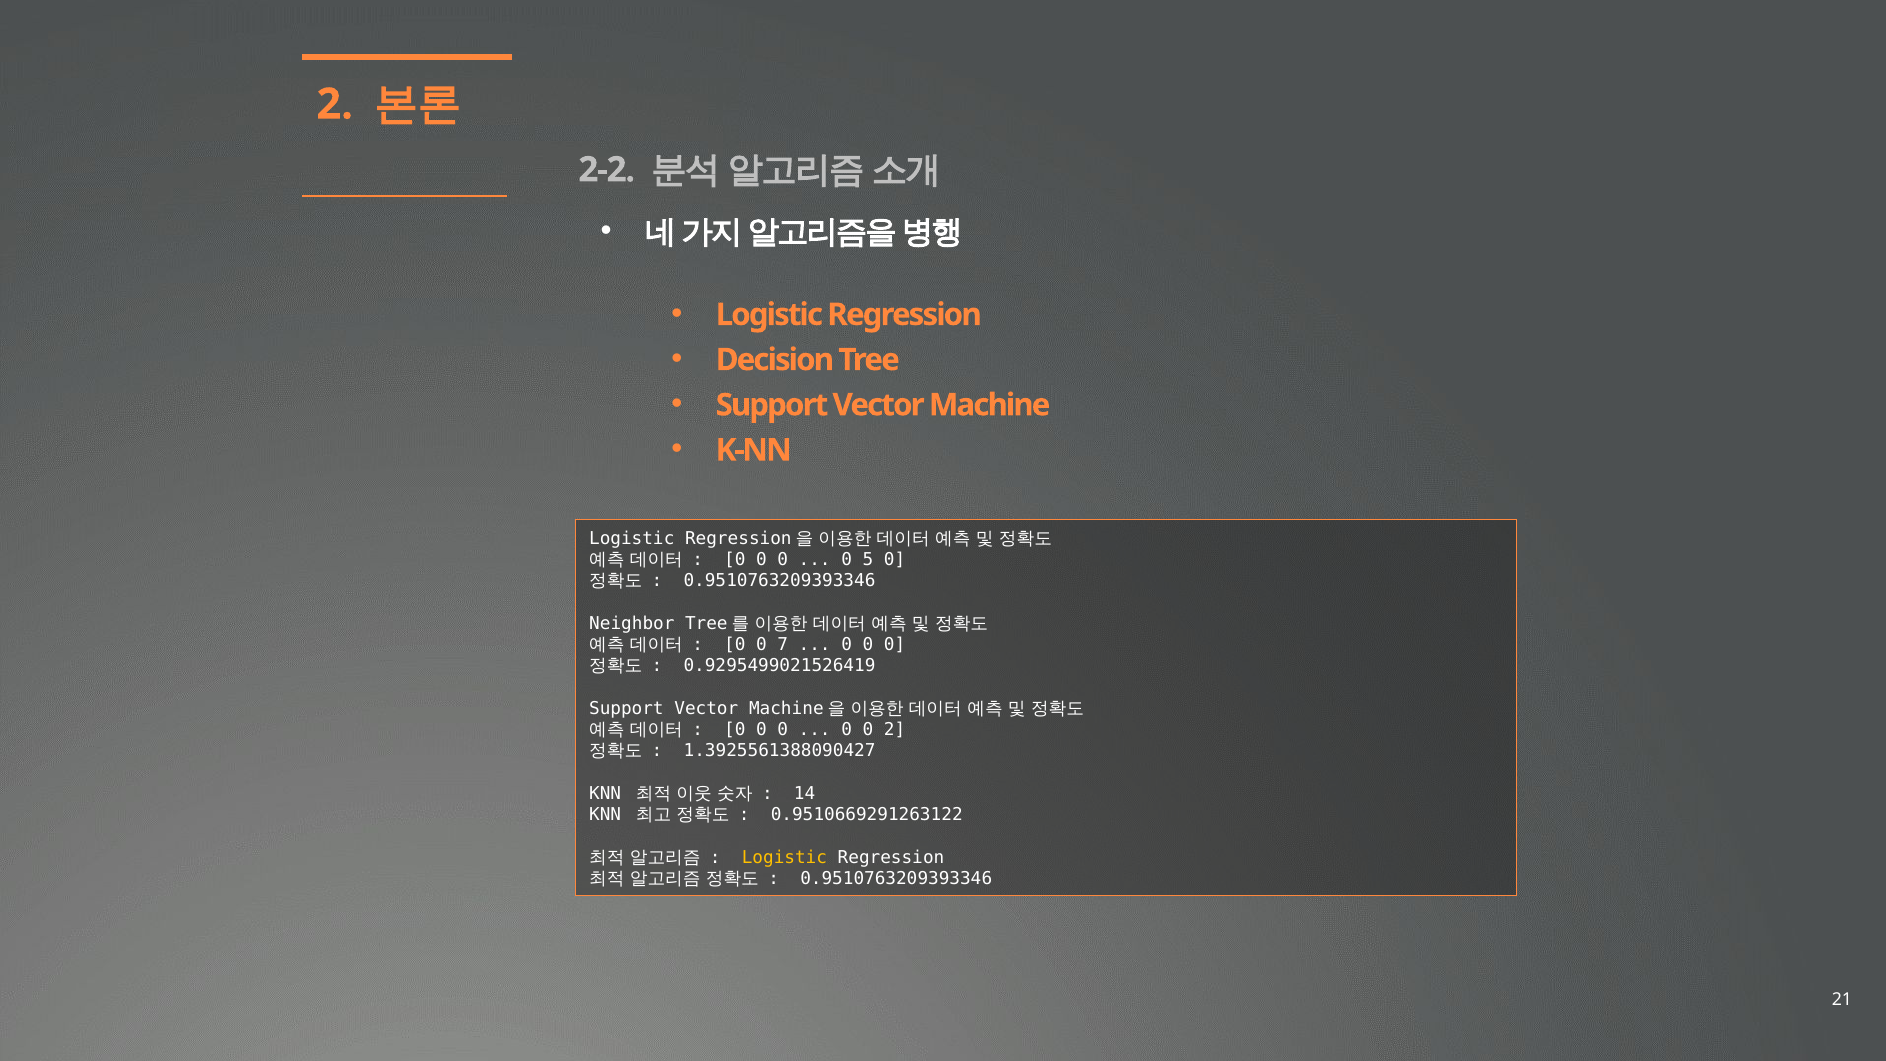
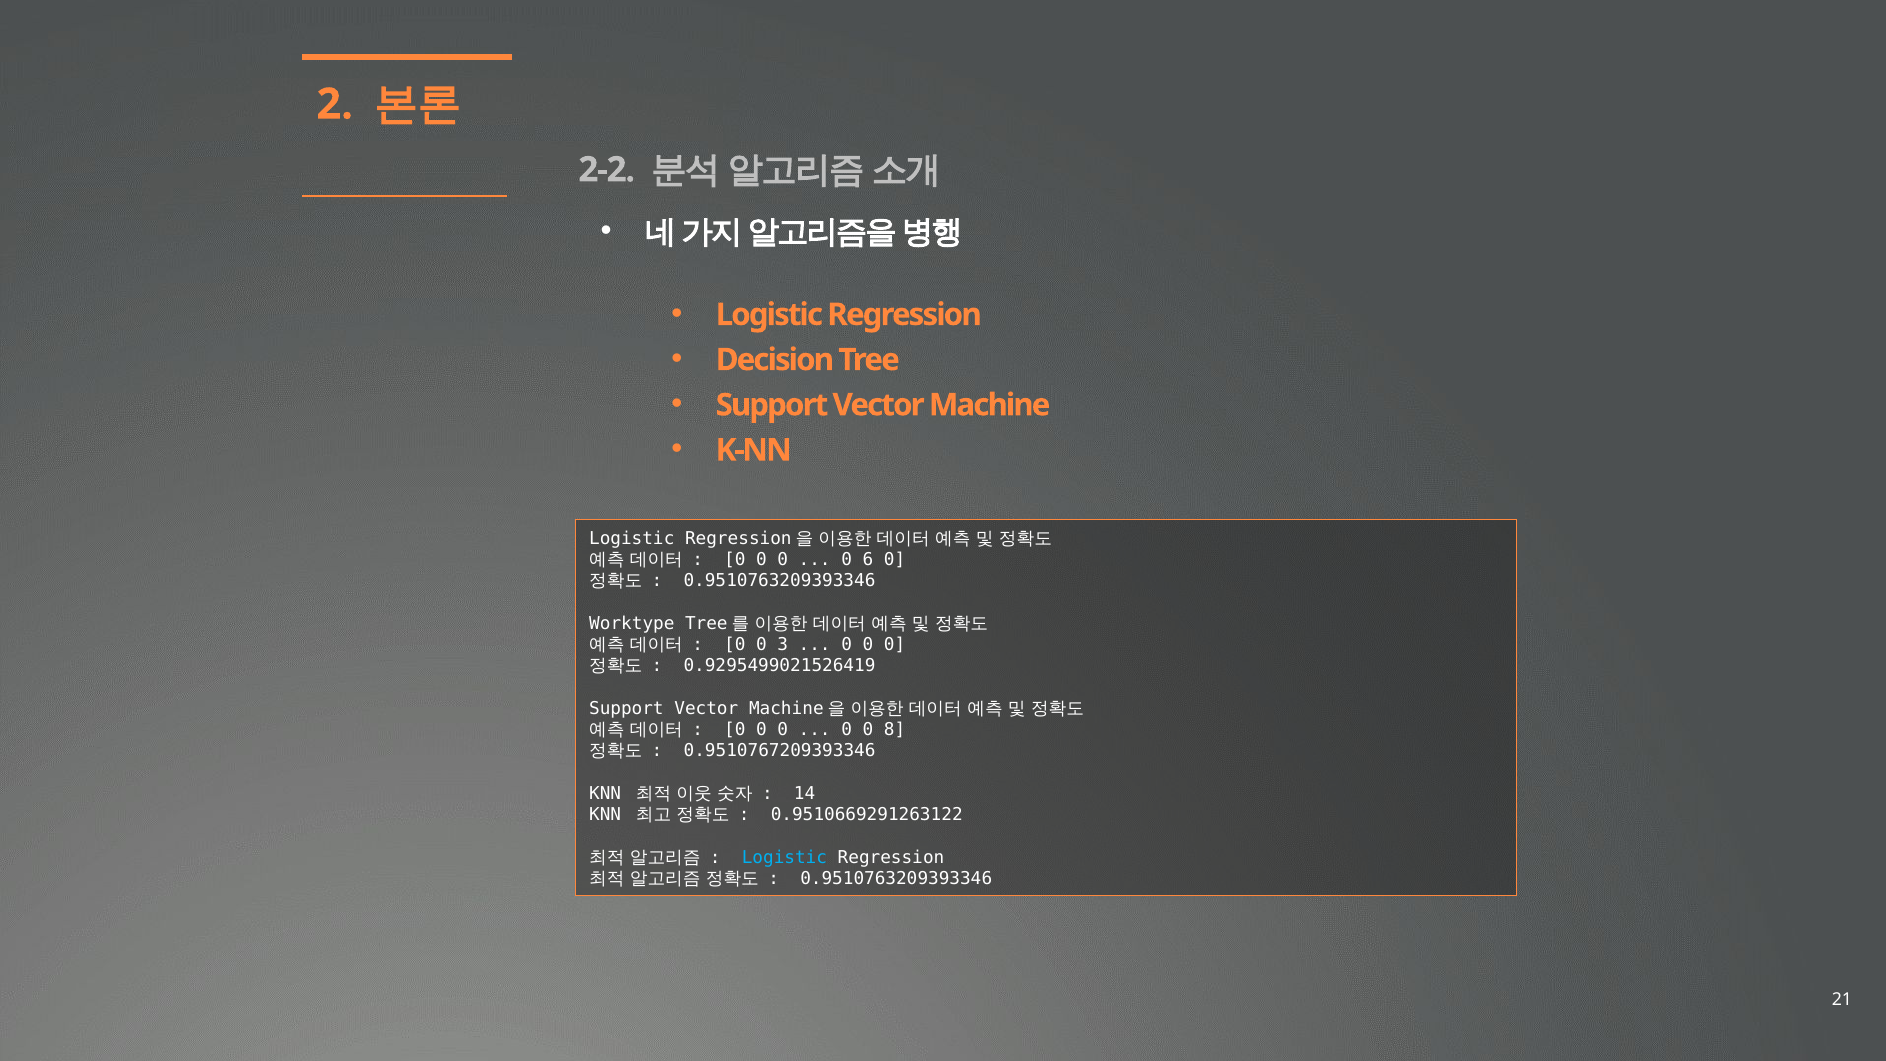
5: 5 -> 6 (868, 560)
Neighbor: Neighbor -> Worktype (632, 623)
7: 7 -> 3 (783, 645)
0 2: 2 -> 8 (895, 730)
1.3925561388090427: 1.3925561388090427 -> 0.9510767209393346 (780, 751)
Logistic colour: yellow -> light blue (784, 857)
